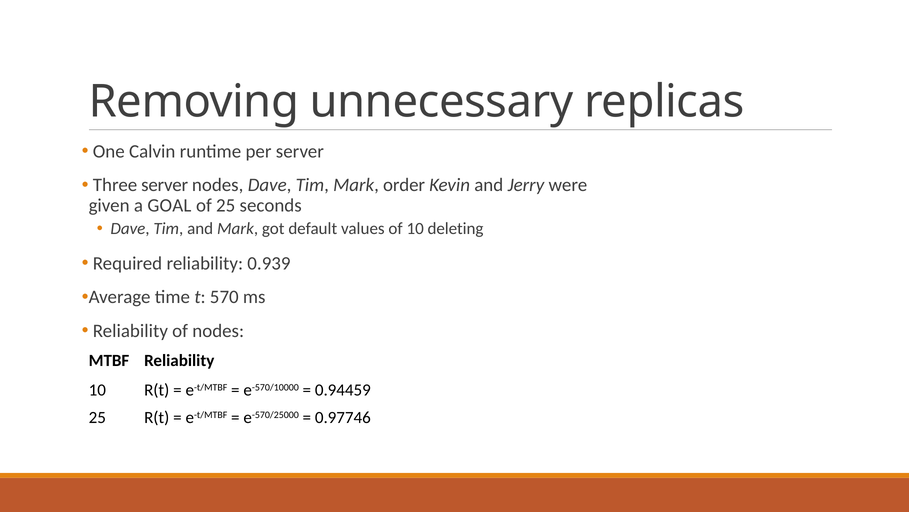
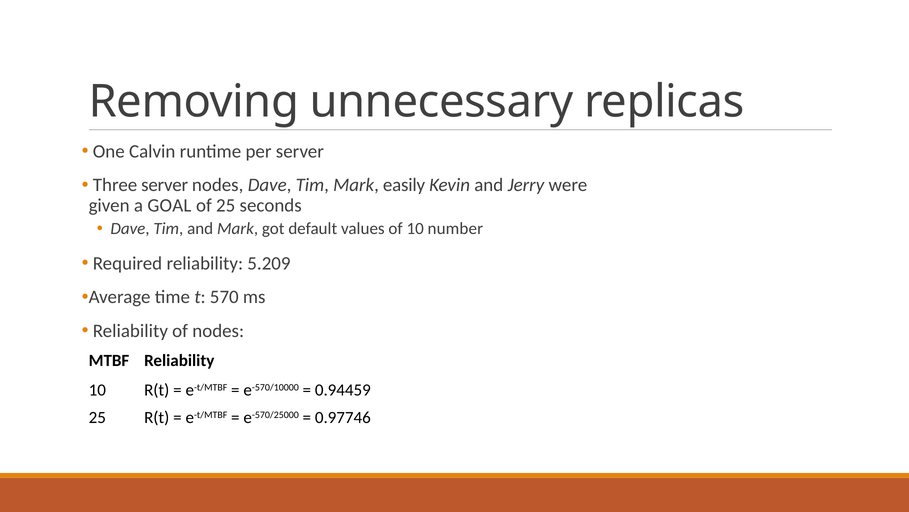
order: order -> easily (404, 185)
deleting: deleting -> number (455, 229)
0.939: 0.939 -> 5.209 (269, 263)
